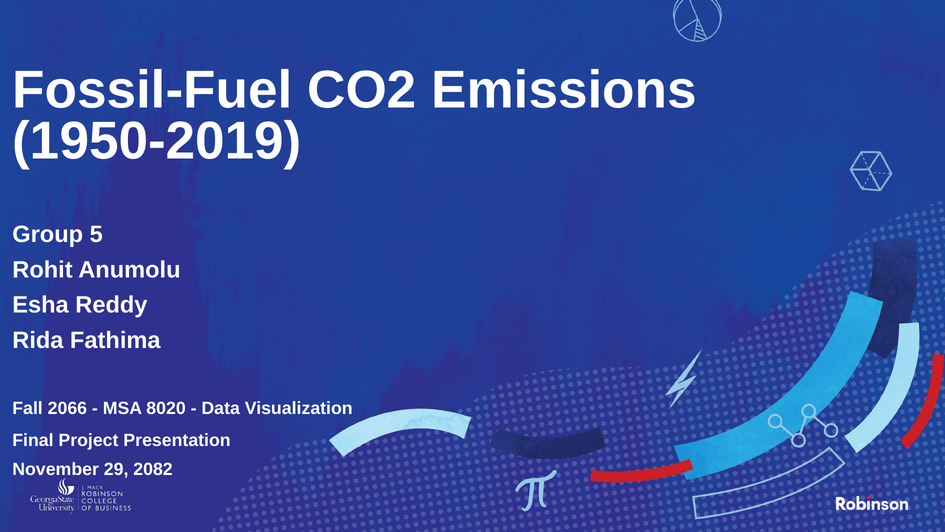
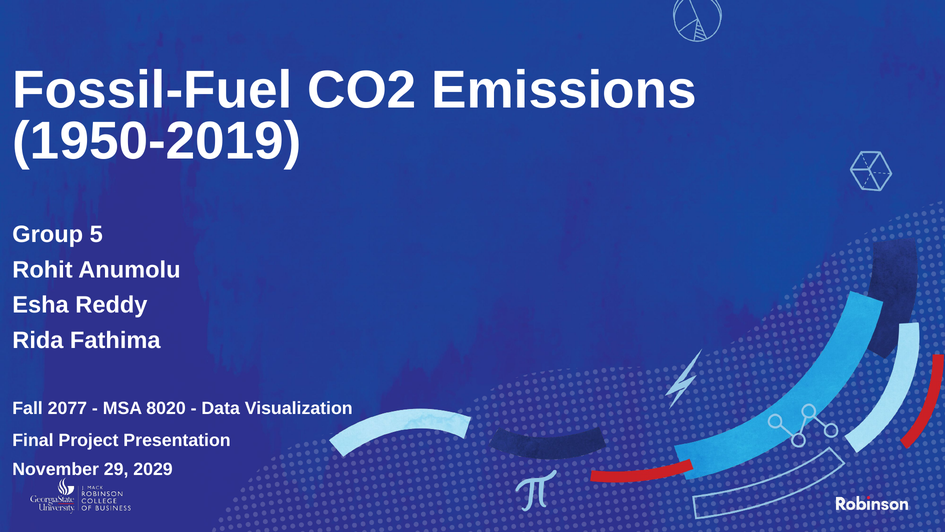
2066: 2066 -> 2077 (67, 408)
2082: 2082 -> 2029 (153, 469)
